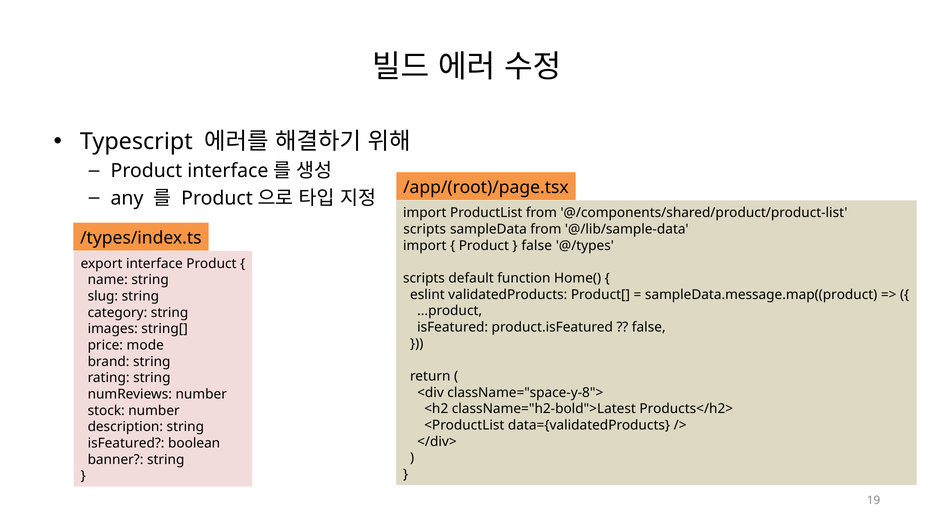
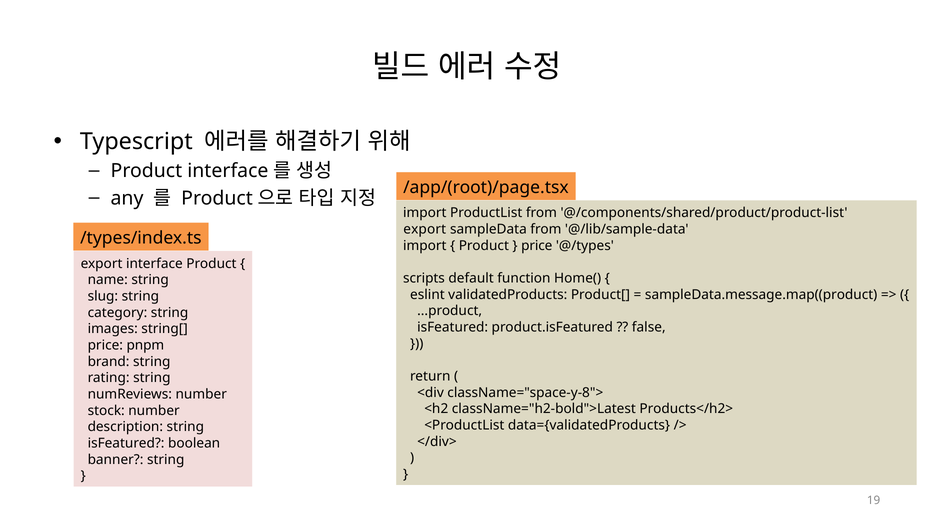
scripts: scripts -> export (425, 229)
false: false -> price (537, 246)
mode: mode -> pnpm (145, 345)
